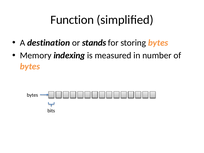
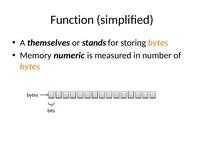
destination: destination -> themselves (49, 43)
indexing: indexing -> numeric (69, 55)
